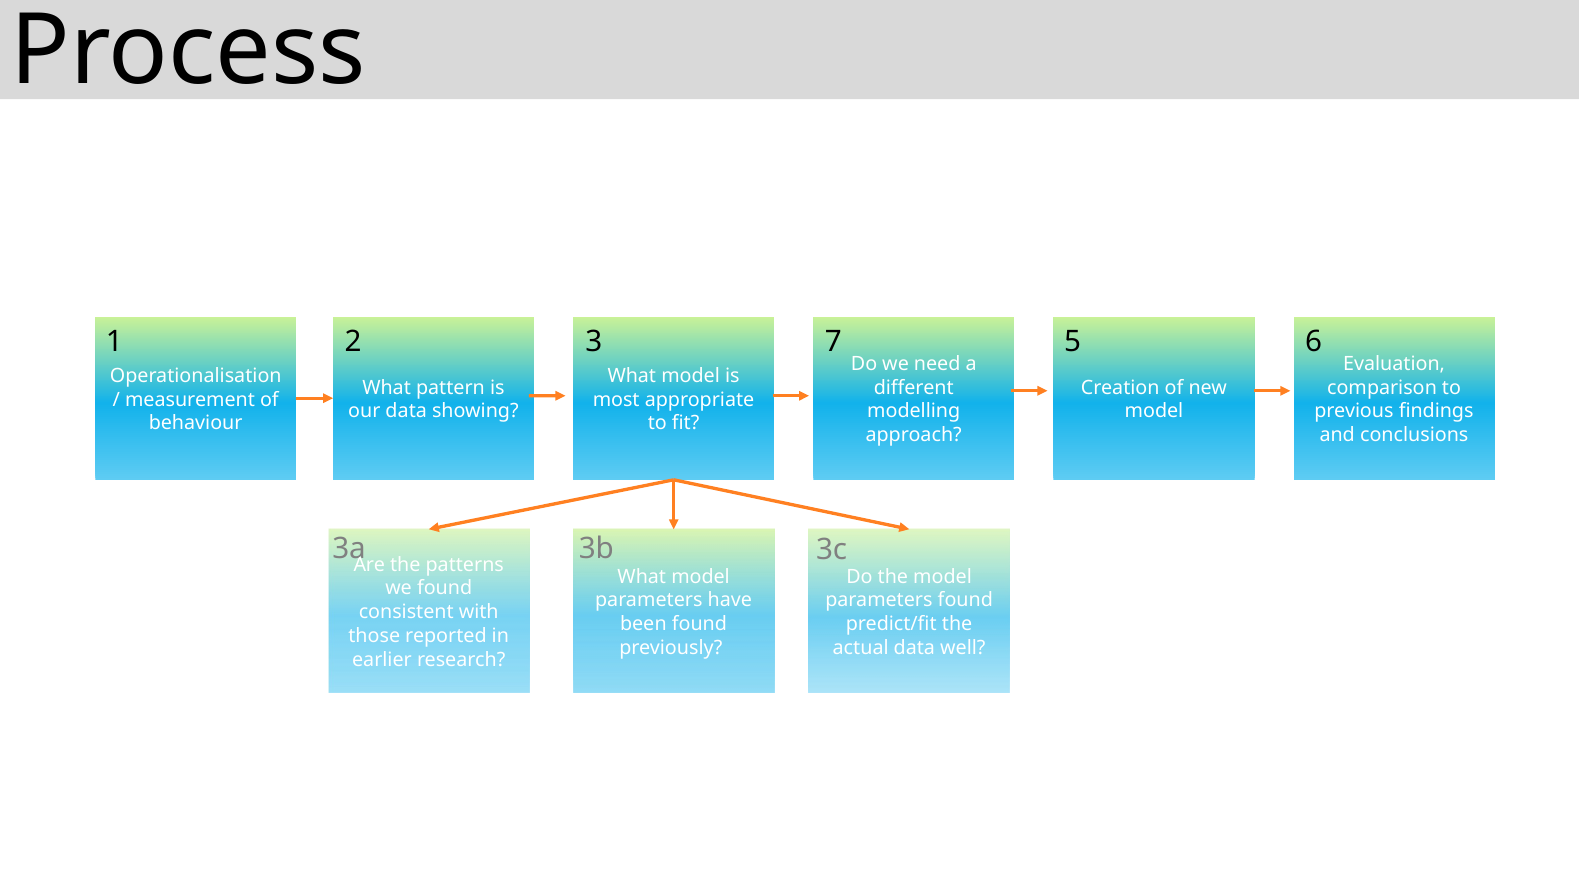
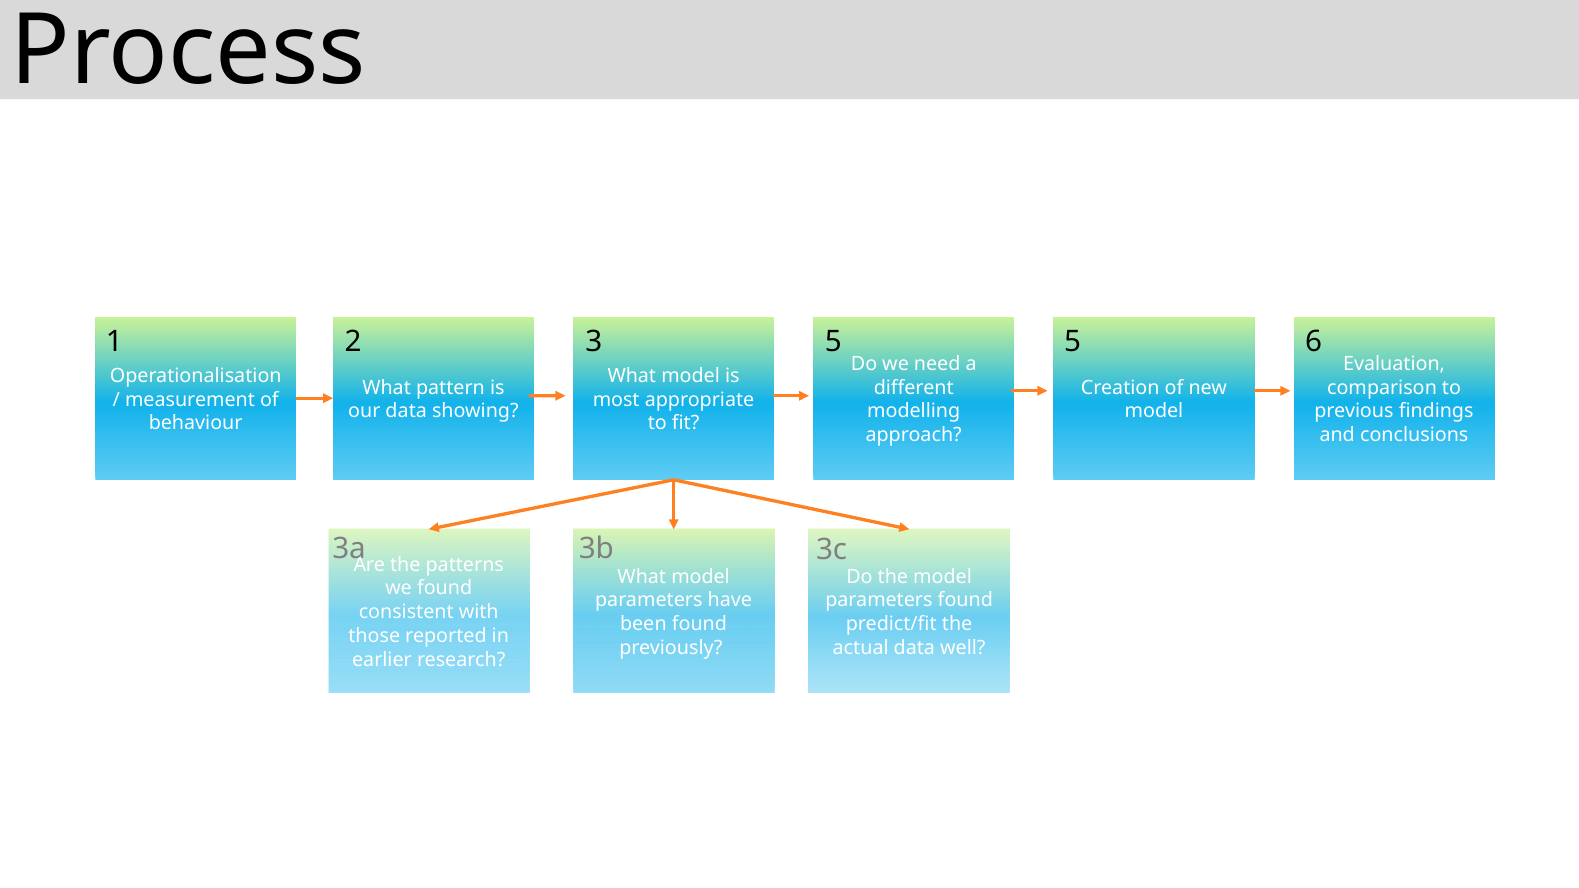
2 7: 7 -> 5 (833, 342)
